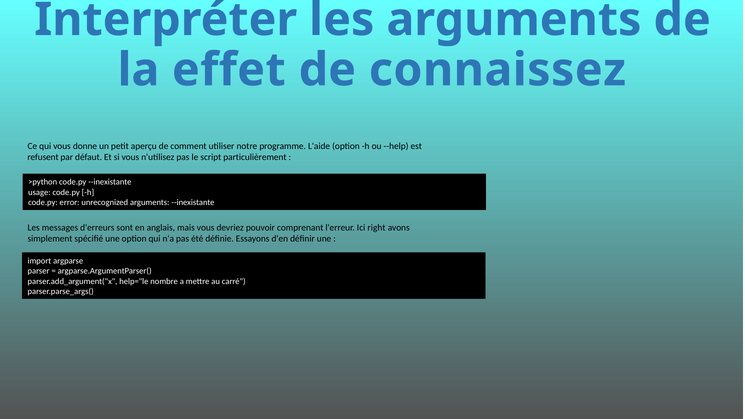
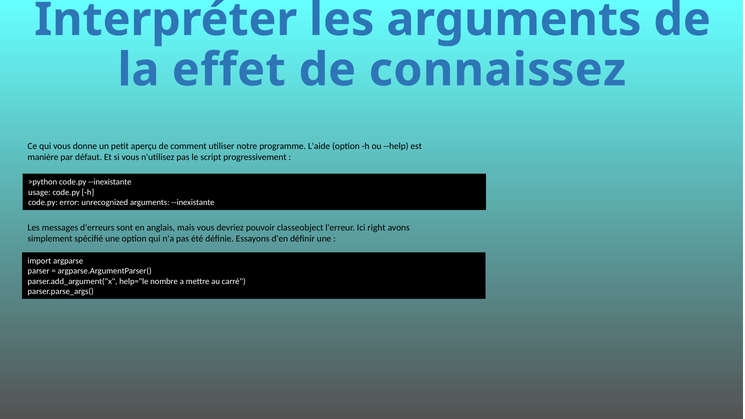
refusent: refusent -> manière (43, 157)
particulièrement: particulièrement -> progressivement (255, 157)
comprenant: comprenant -> classeobject (300, 228)
